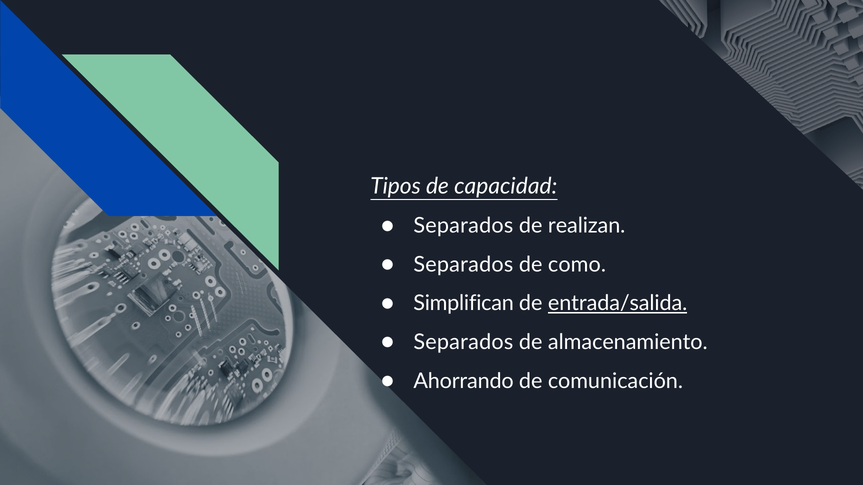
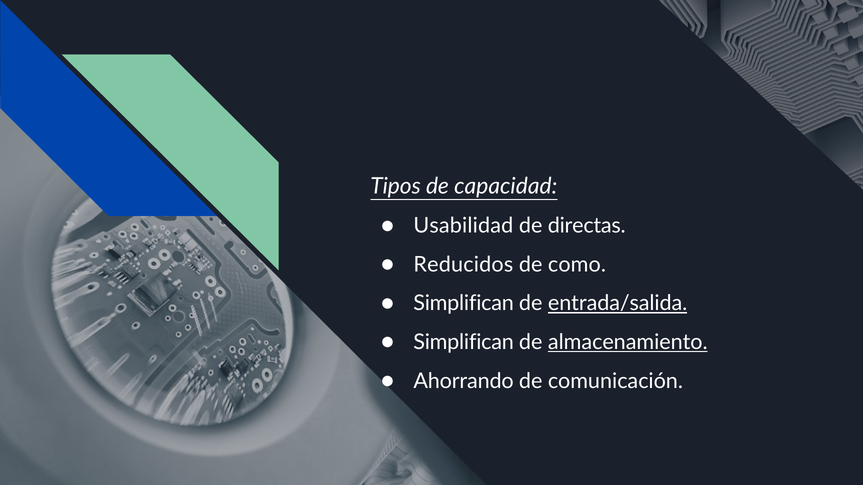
Separados: Separados -> Usabilidad (463, 226)
realizan: realizan -> directas (587, 226)
Separados: Separados -> Reducidos (463, 265)
Separados: Separados -> Simplifican (464, 342)
almacenamiento underline: none -> present (628, 342)
